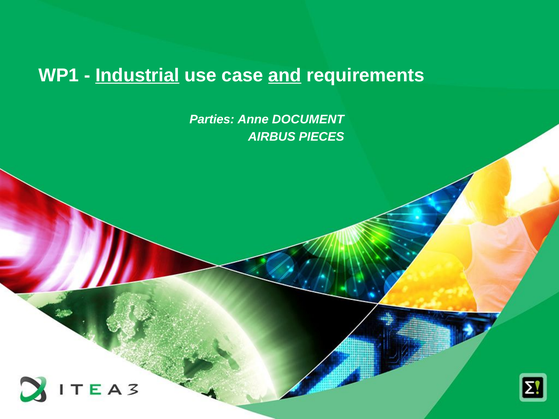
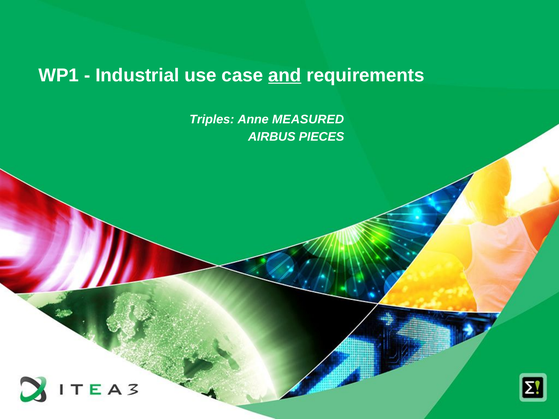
Industrial underline: present -> none (137, 75)
Parties: Parties -> Triples (212, 119)
DOCUMENT: DOCUMENT -> MEASURED (308, 119)
